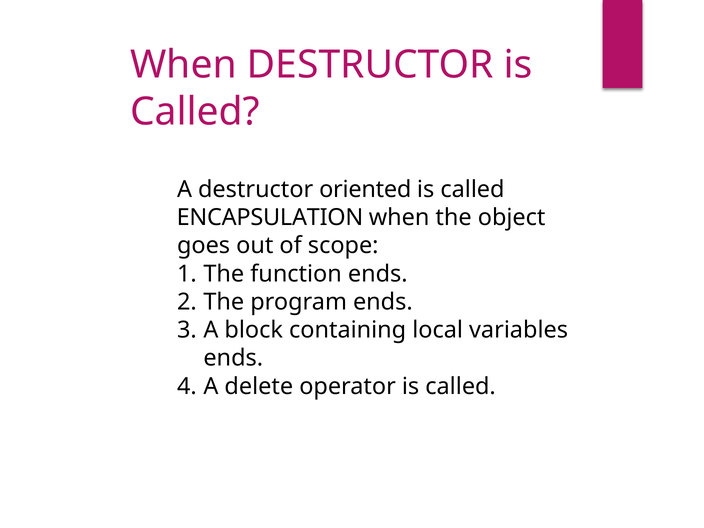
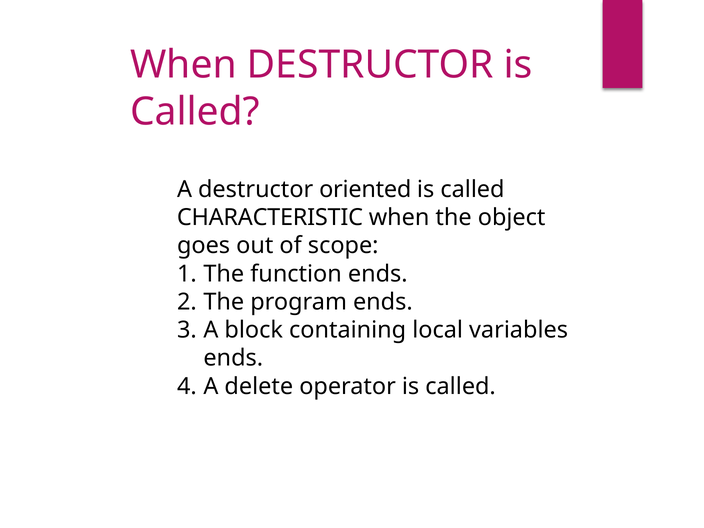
ENCAPSULATION: ENCAPSULATION -> CHARACTERISTIC (270, 217)
